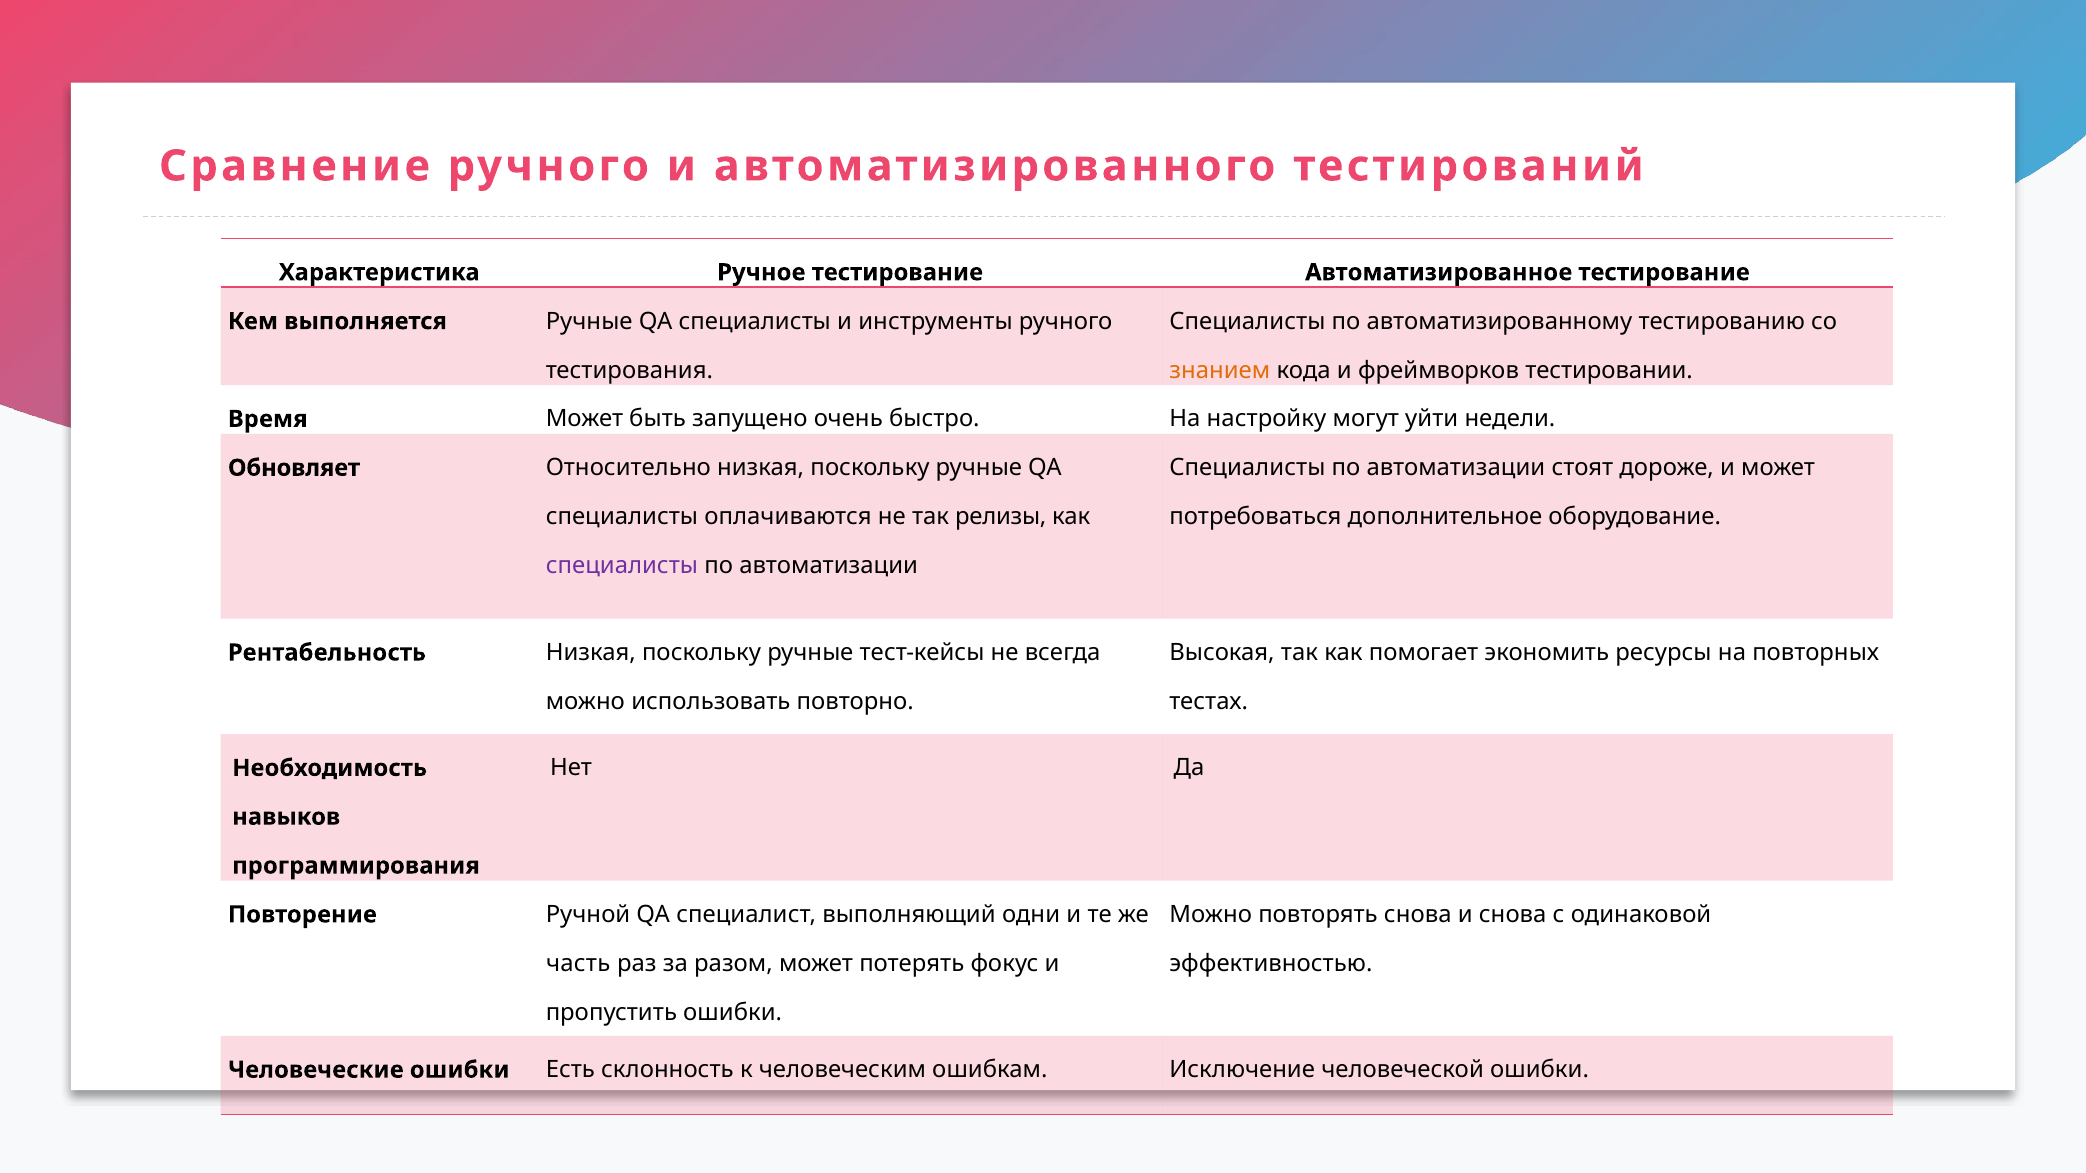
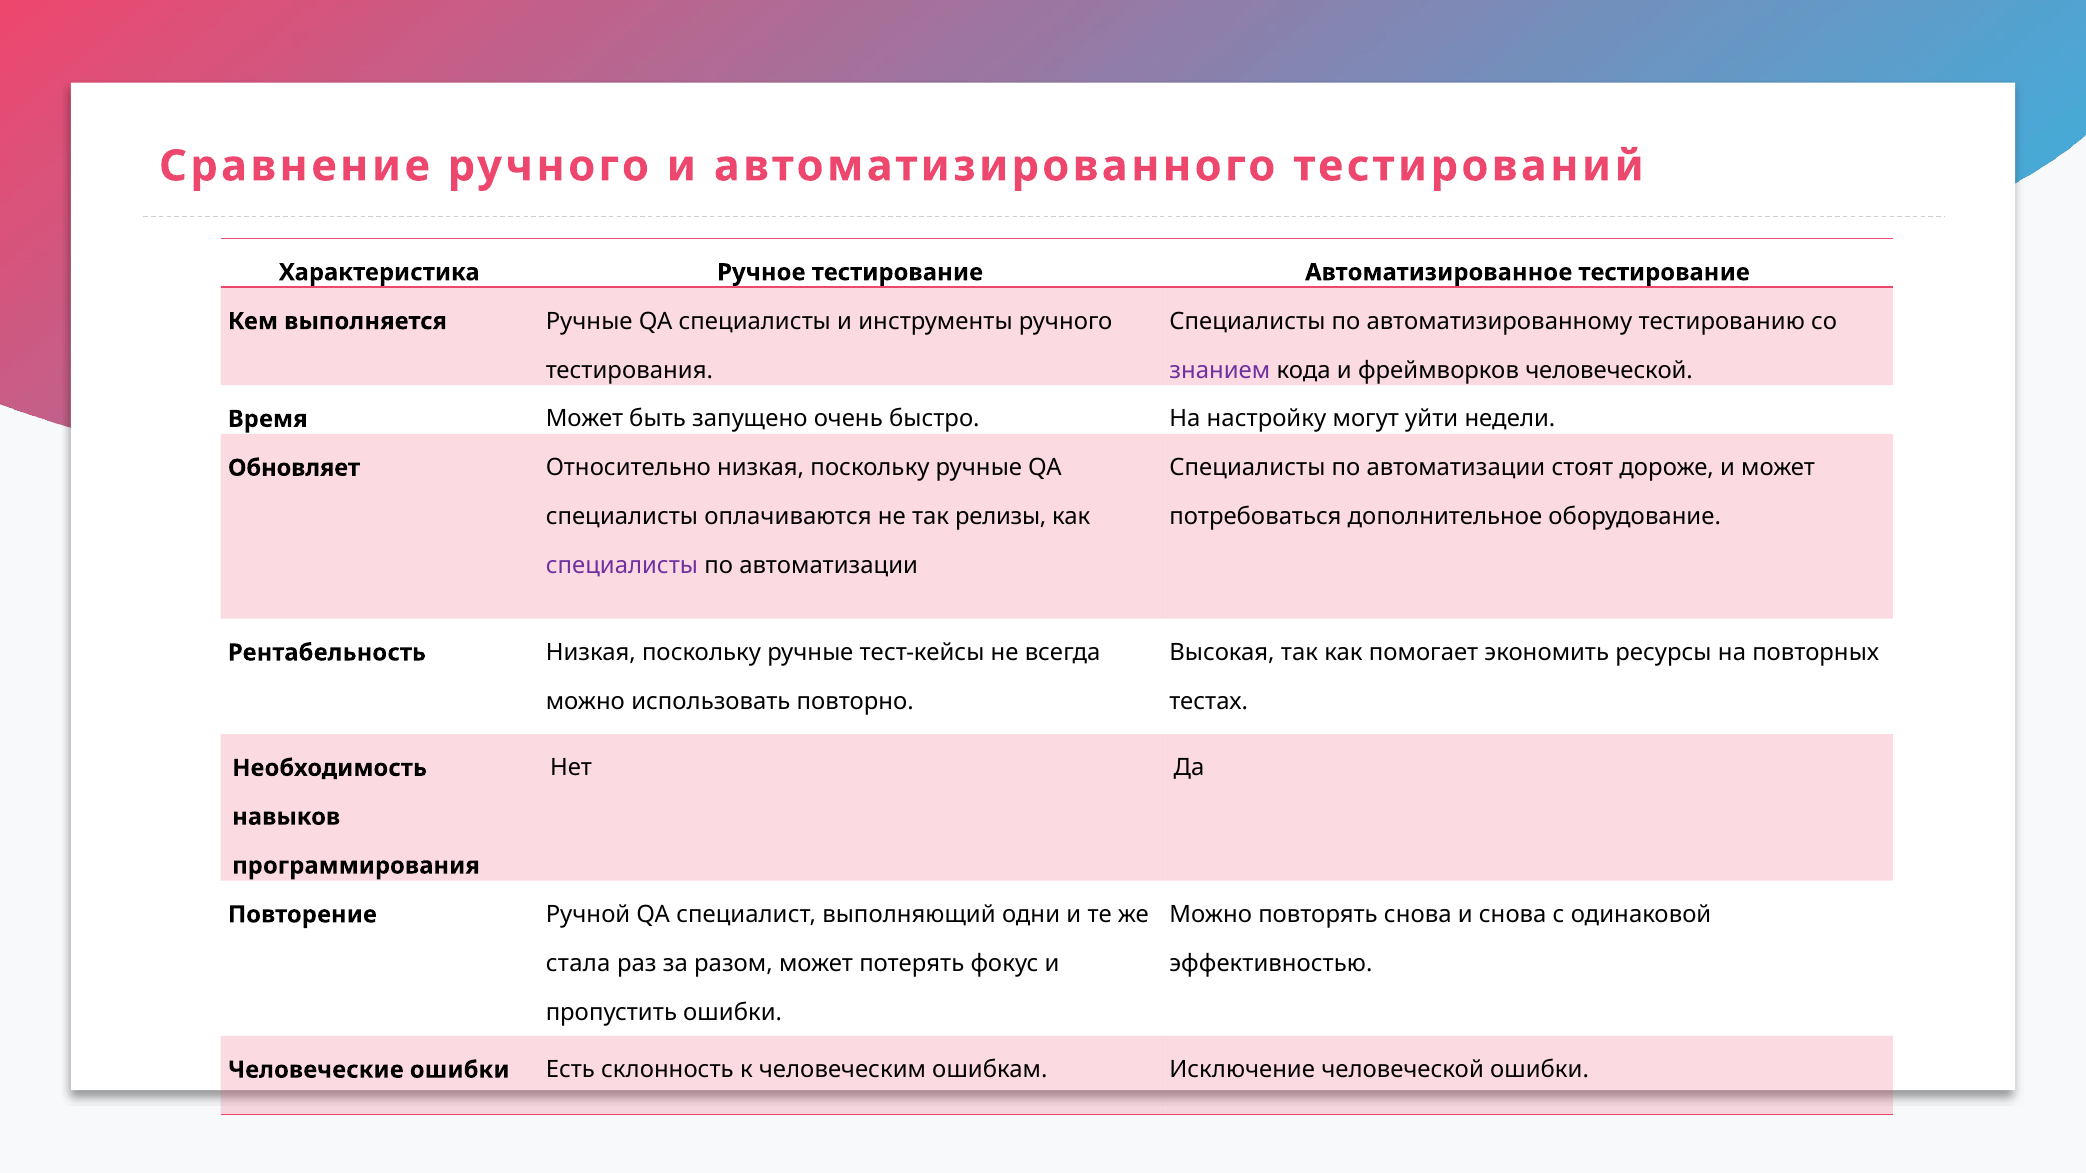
знанием colour: orange -> purple (1220, 370)
фреймворков тестировании: тестировании -> человеческой (1609, 370)
часть: часть -> стала (578, 964)
